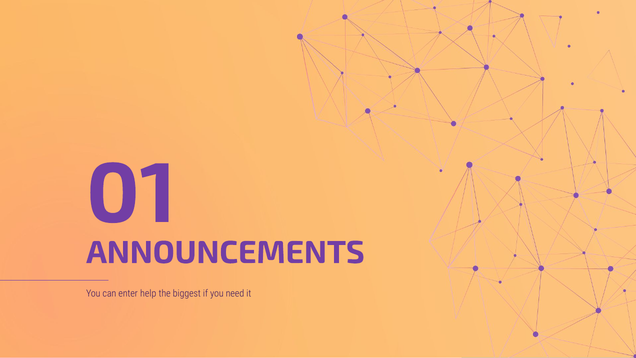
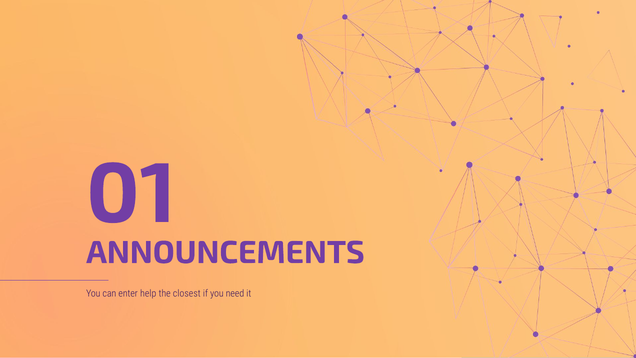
biggest: biggest -> closest (187, 293)
